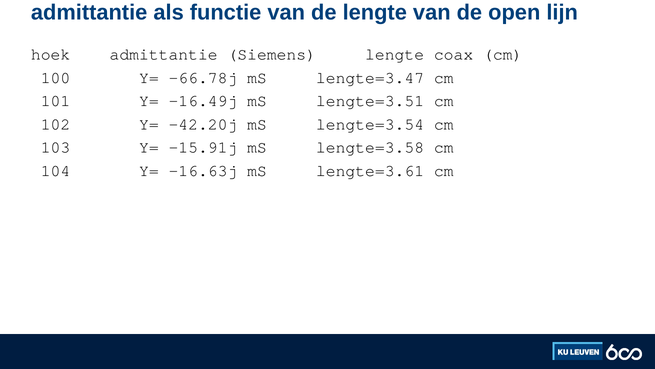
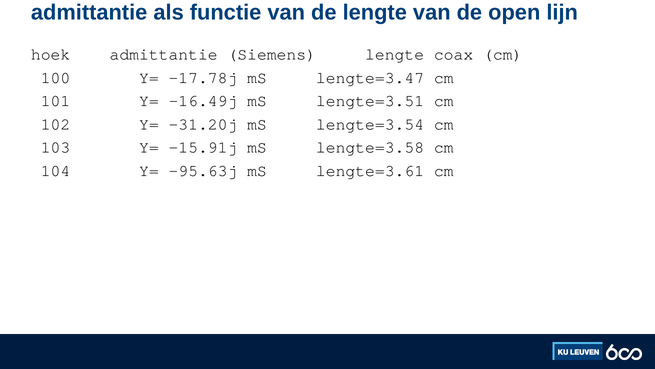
-66.78j: -66.78j -> -17.78j (203, 78)
-42.20j: -42.20j -> -31.20j (203, 124)
-16.63j: -16.63j -> -95.63j (203, 170)
